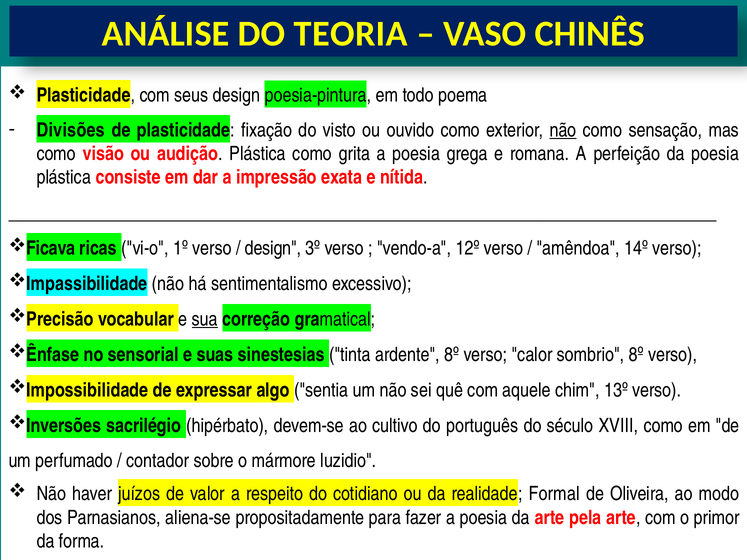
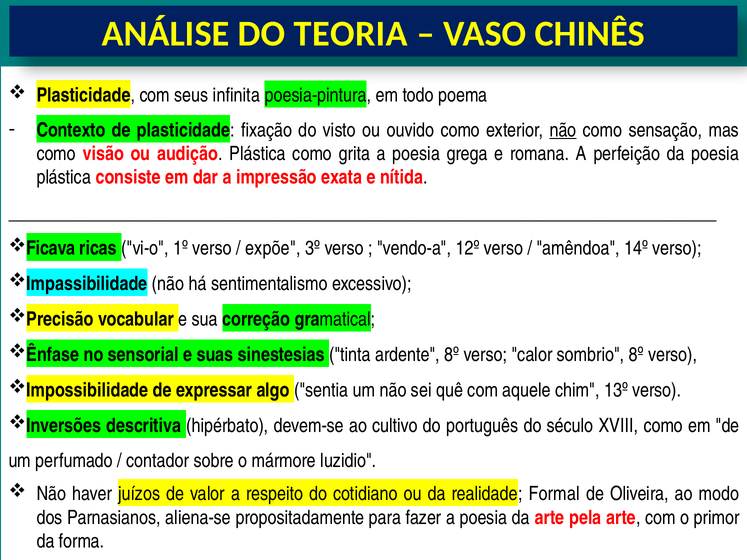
seus design: design -> infinita (236, 95)
Divisões: Divisões -> Contexto (71, 130)
design: design -> expõe (273, 248)
sua underline: present -> none (205, 319)
sacrilégio: sacrilégio -> descritiva (144, 426)
